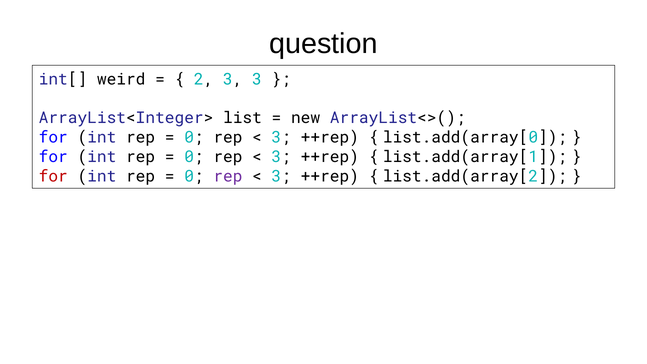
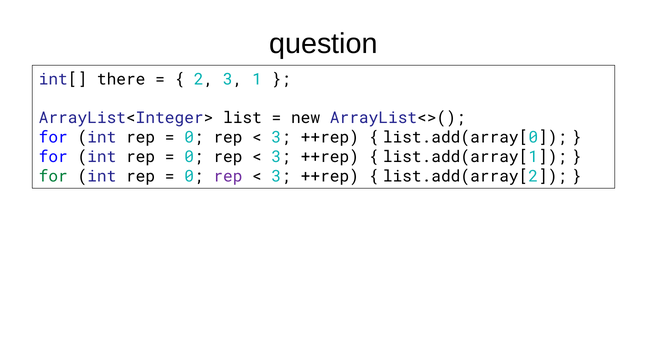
weird: weird -> there (121, 79)
3 3: 3 -> 1 (257, 79)
for colour: red -> green (53, 176)
